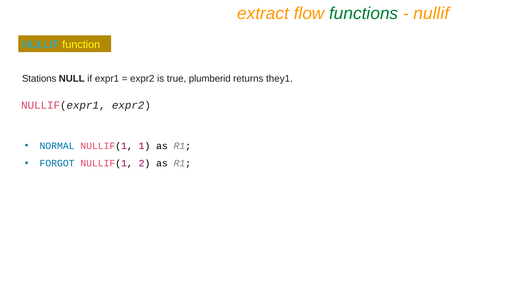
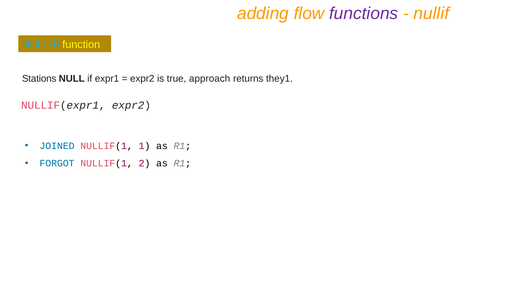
extract: extract -> adding (263, 13)
functions colour: green -> purple (364, 13)
plumberid: plumberid -> approach (210, 79)
NORMAL: NORMAL -> JOINED (57, 146)
